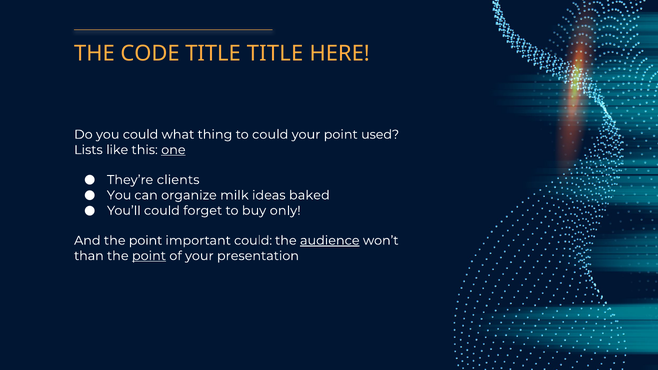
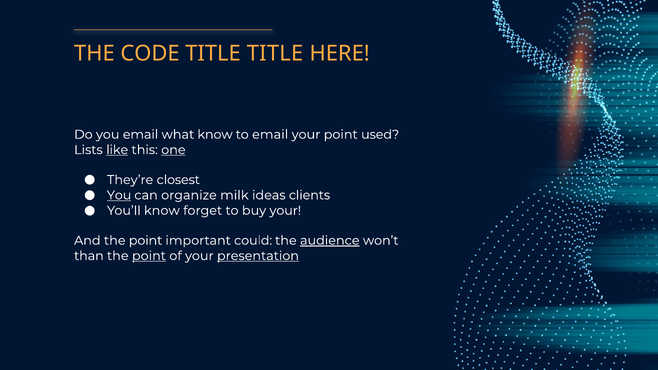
you could: could -> email (141, 135)
what thing: thing -> know (215, 135)
to could: could -> email (270, 135)
like underline: none -> present (117, 150)
clients: clients -> closest (178, 180)
You underline: none -> present (119, 195)
baked: baked -> clients (309, 195)
You’ll could: could -> know (162, 211)
buy only: only -> your (285, 211)
presentation underline: none -> present (258, 256)
